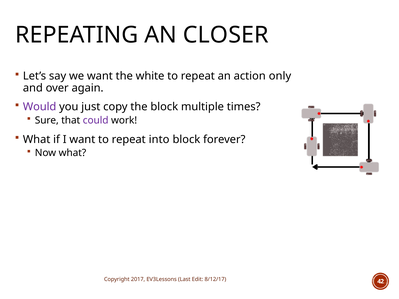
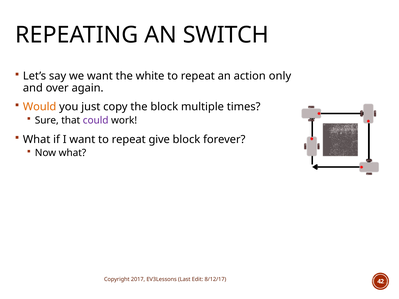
CLOSER: CLOSER -> SWITCH (226, 35)
Would colour: purple -> orange (40, 107)
into: into -> give (159, 139)
